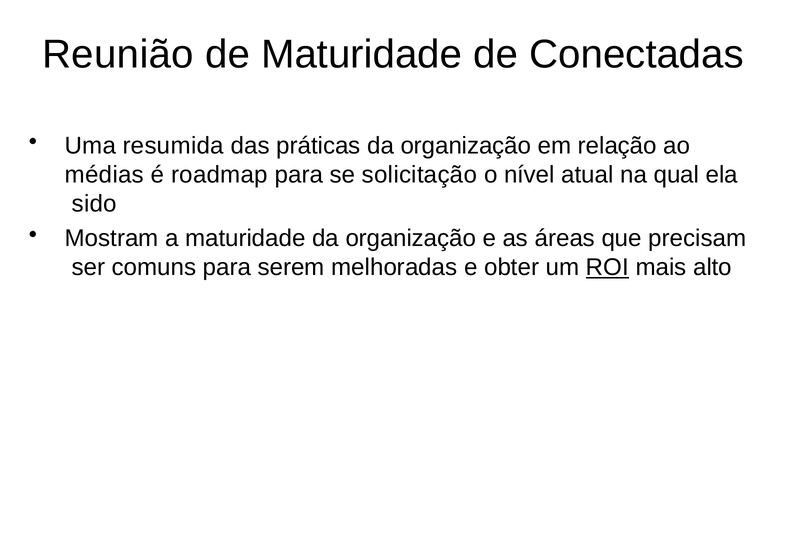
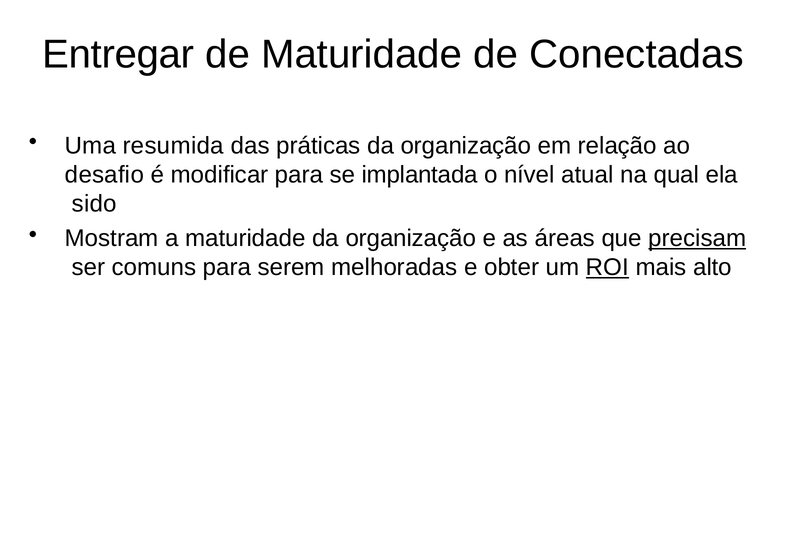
Reunião: Reunião -> Entregar (118, 55)
médias: médias -> desafio (104, 175)
roadmap: roadmap -> modificar (220, 175)
solicitação: solicitação -> implantada (420, 175)
precisam underline: none -> present (697, 239)
